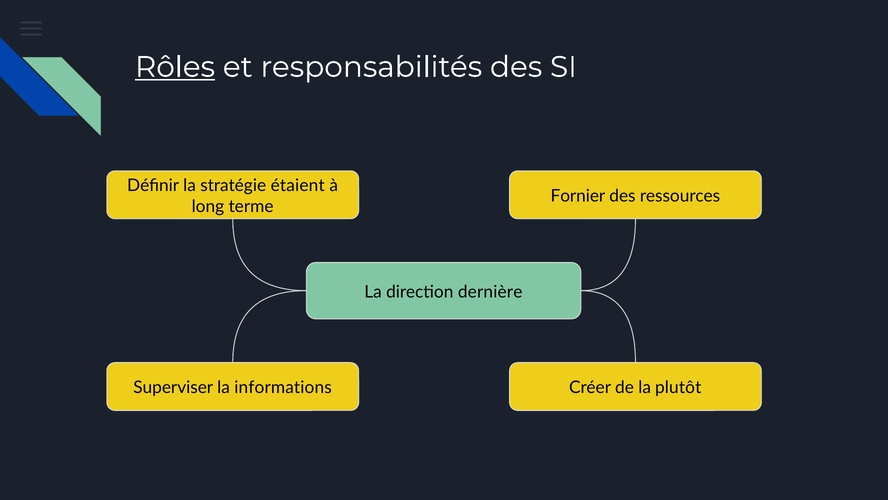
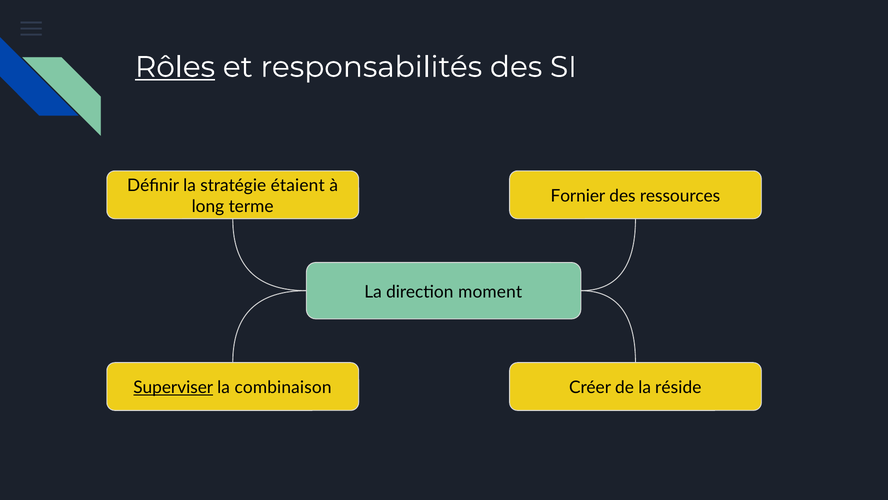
dernière: dernière -> moment (490, 292)
Superviser underline: none -> present (173, 387)
informations: informations -> combinaison (283, 387)
plutôt: plutôt -> réside (678, 387)
